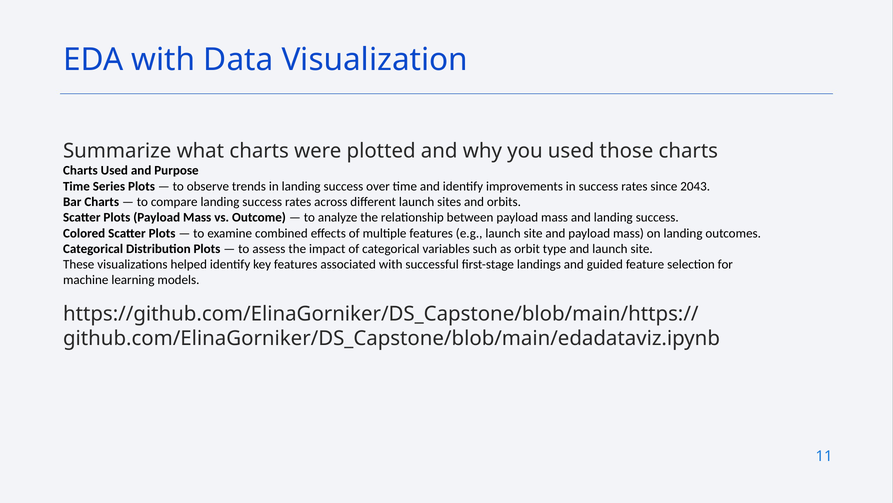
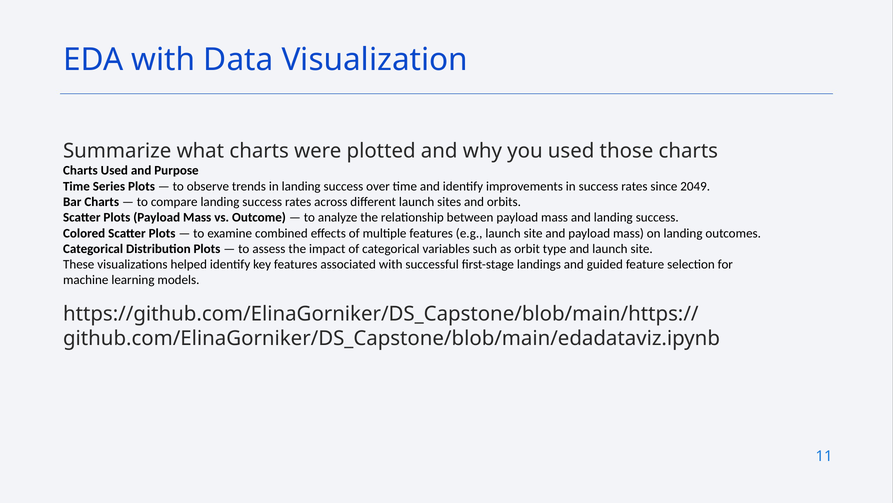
2043: 2043 -> 2049 (695, 186)
